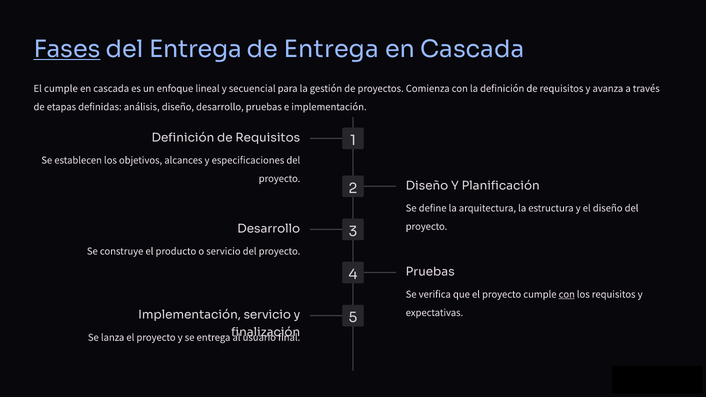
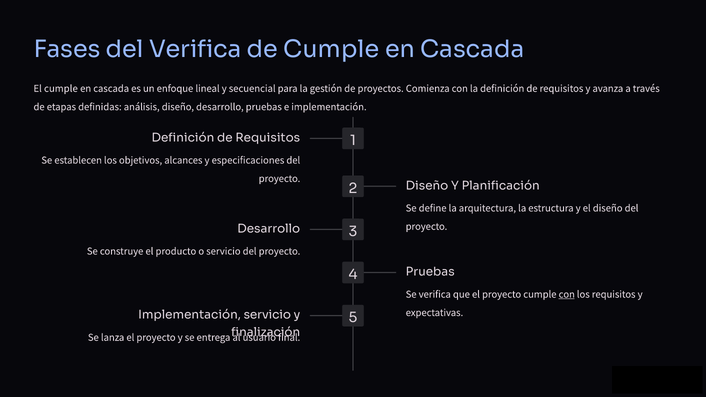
Fases underline: present -> none (67, 49)
del Entrega: Entrega -> Verifica (195, 49)
de Entrega: Entrega -> Cumple (331, 49)
